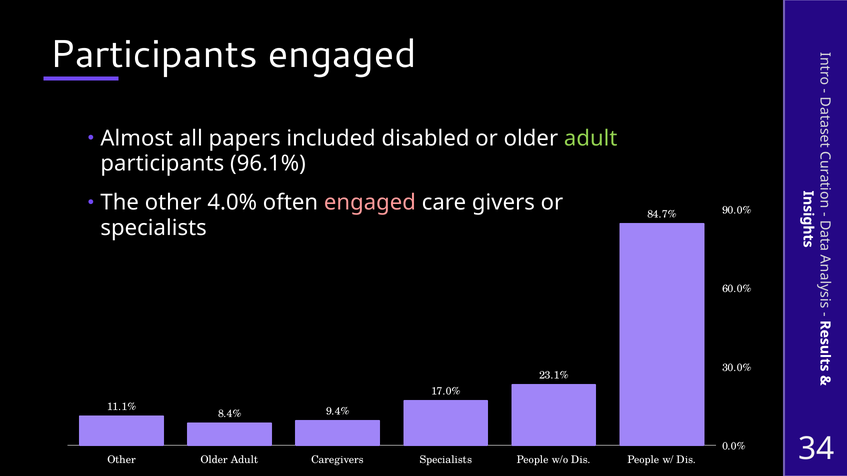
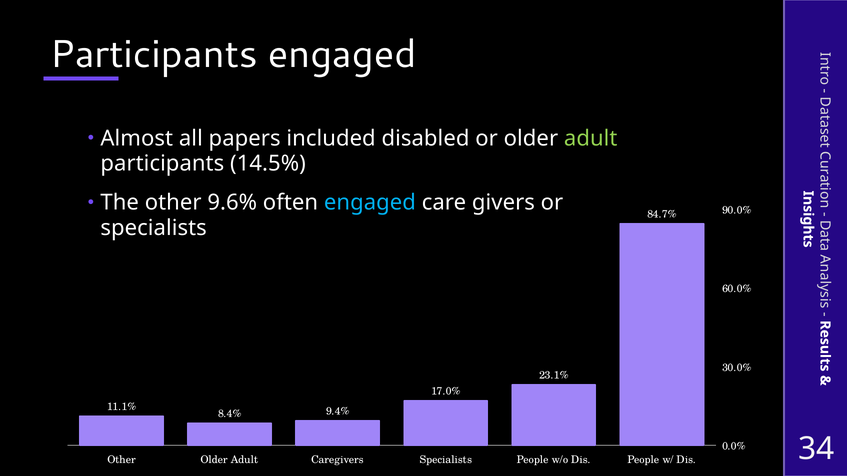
96.1%: 96.1% -> 14.5% (268, 164)
4.0%: 4.0% -> 9.6% (232, 203)
engaged colour: pink -> light blue (370, 203)
